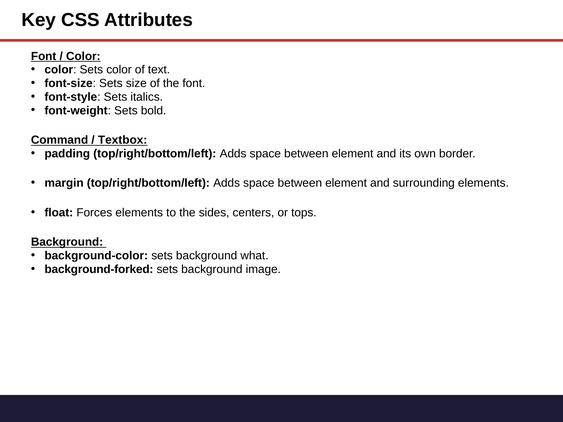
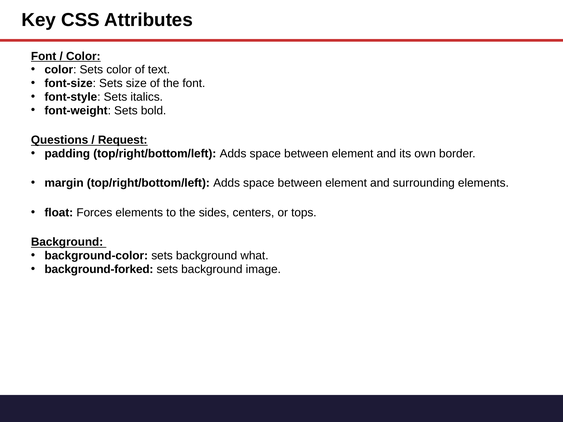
Command: Command -> Questions (60, 140)
Textbox: Textbox -> Request (123, 140)
